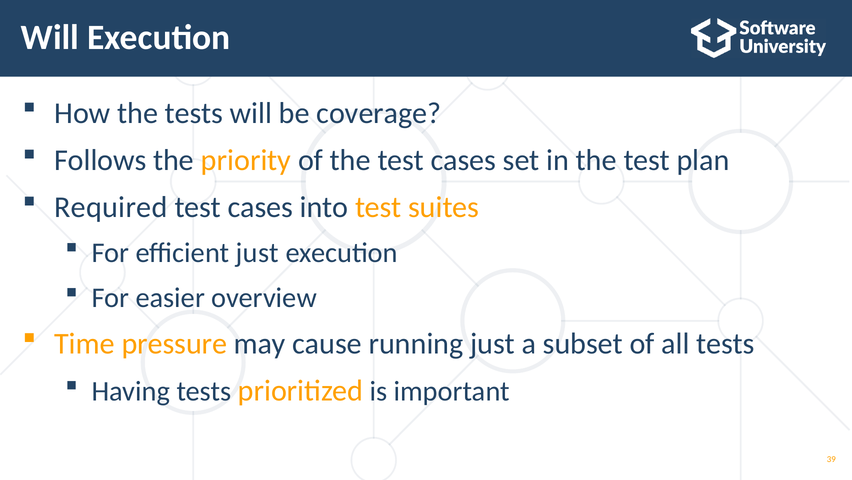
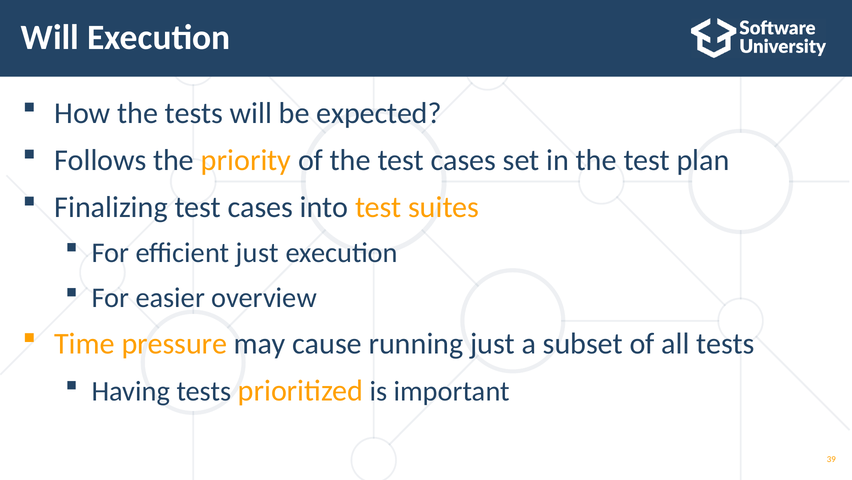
coverage: coverage -> expected (379, 113)
Required: Required -> Finalizing (111, 207)
